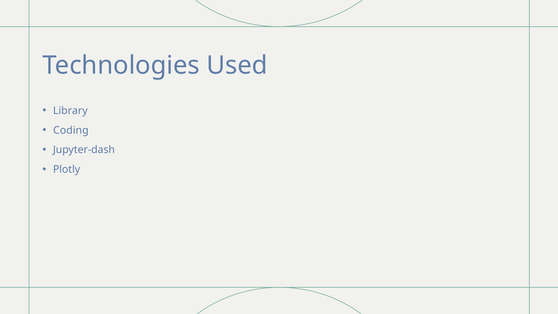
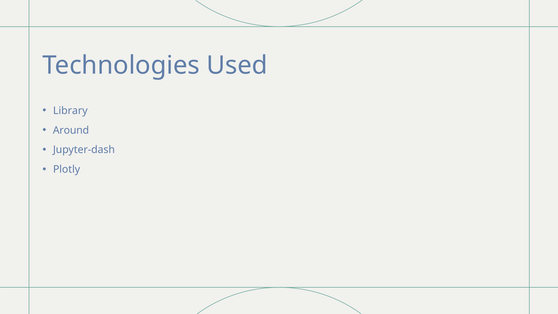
Coding: Coding -> Around (71, 130)
